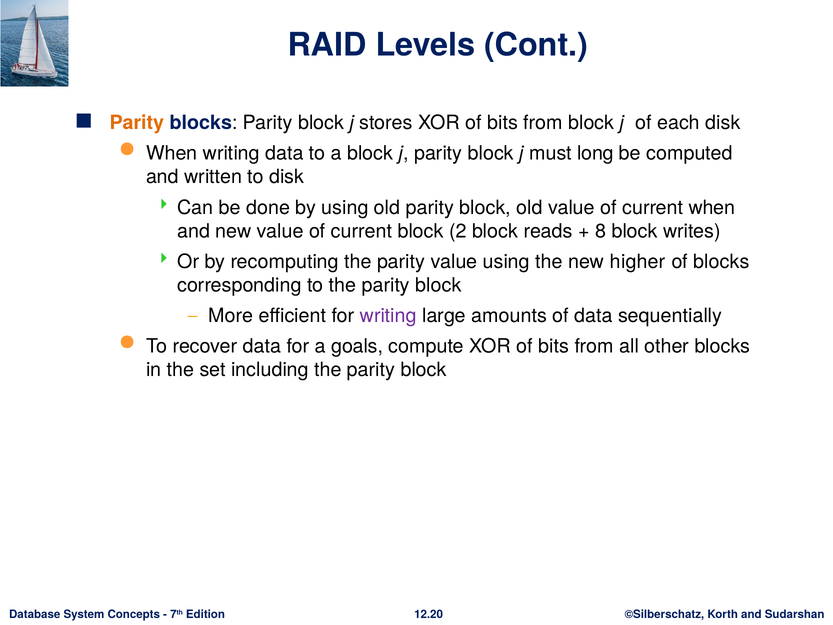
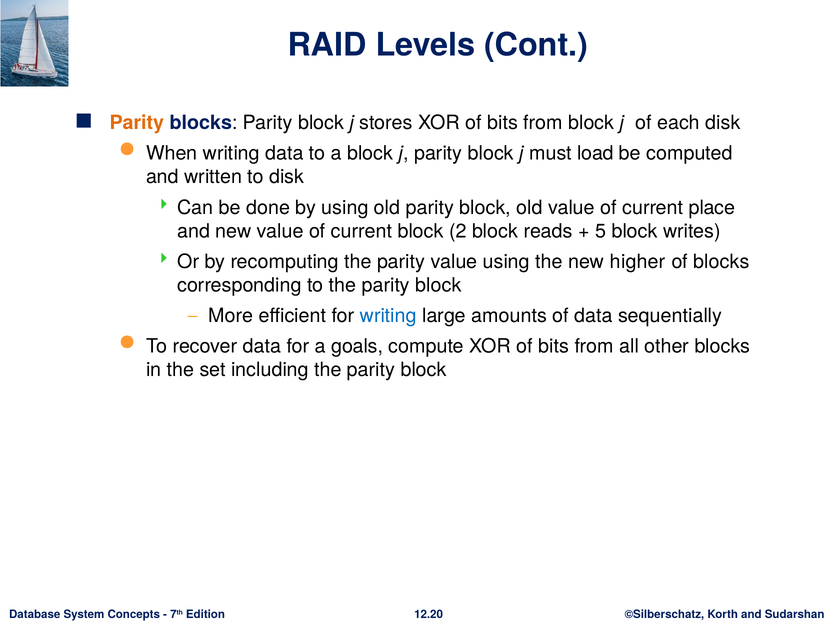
long: long -> load (595, 153)
current when: when -> place (712, 207)
8: 8 -> 5 (601, 231)
writing colour: purple -> blue (388, 316)
